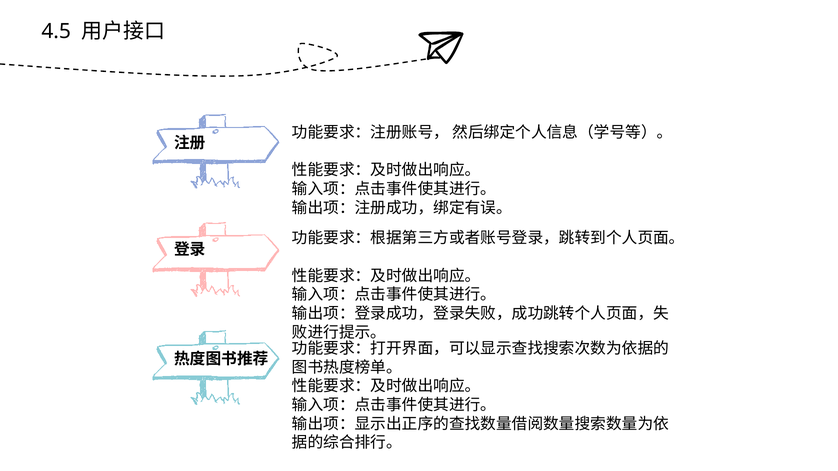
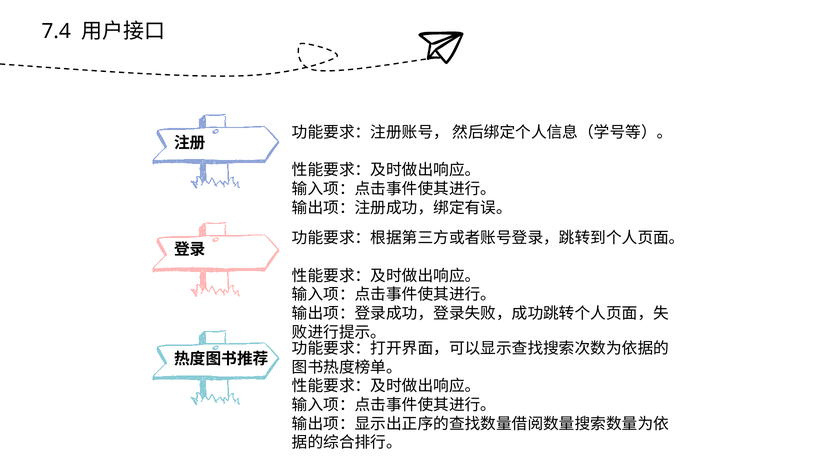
4.5: 4.5 -> 7.4 (56, 31)
